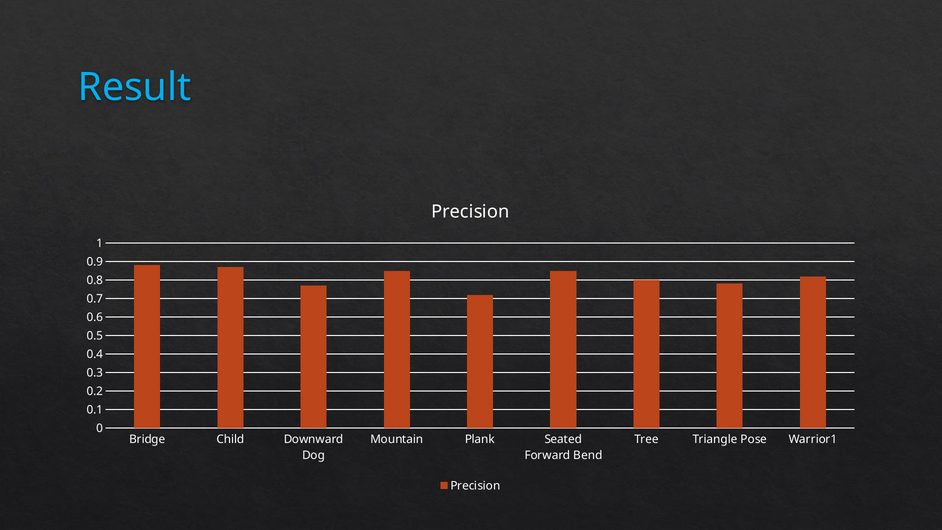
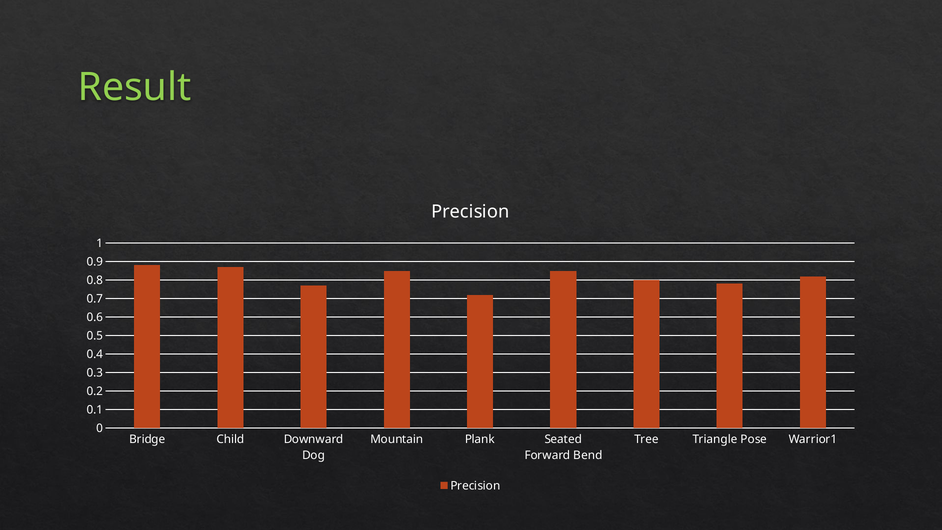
Result colour: light blue -> light green (135, 87)
